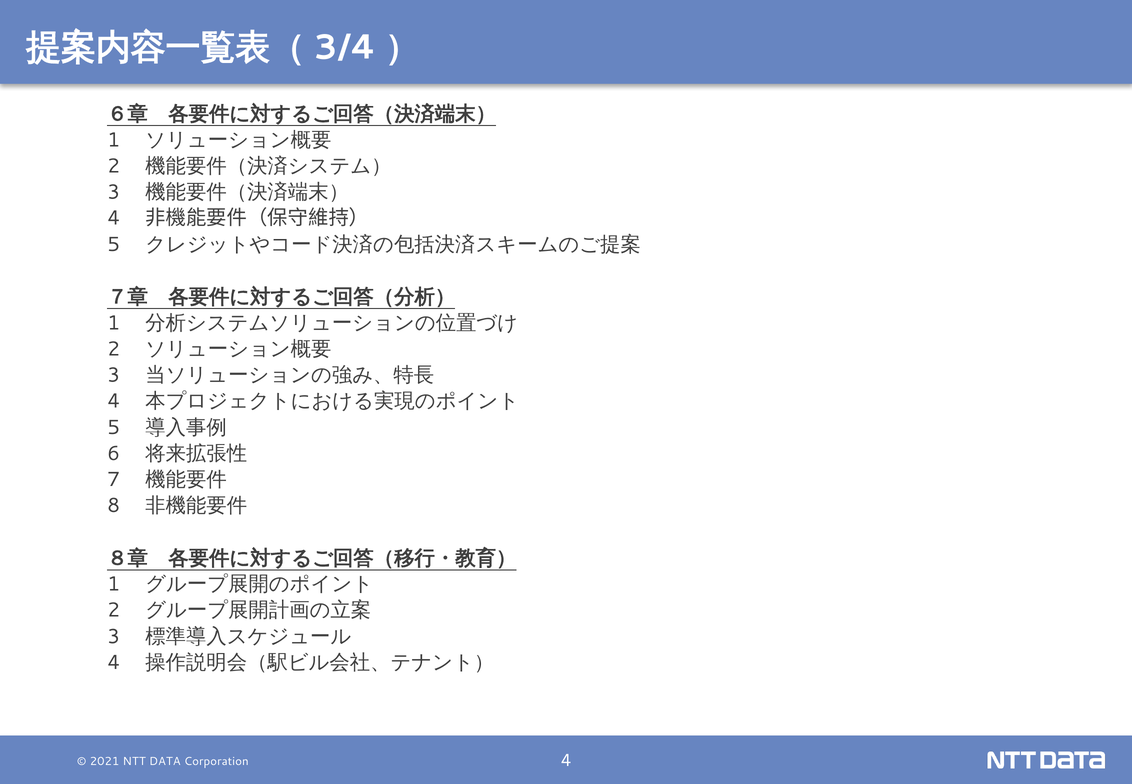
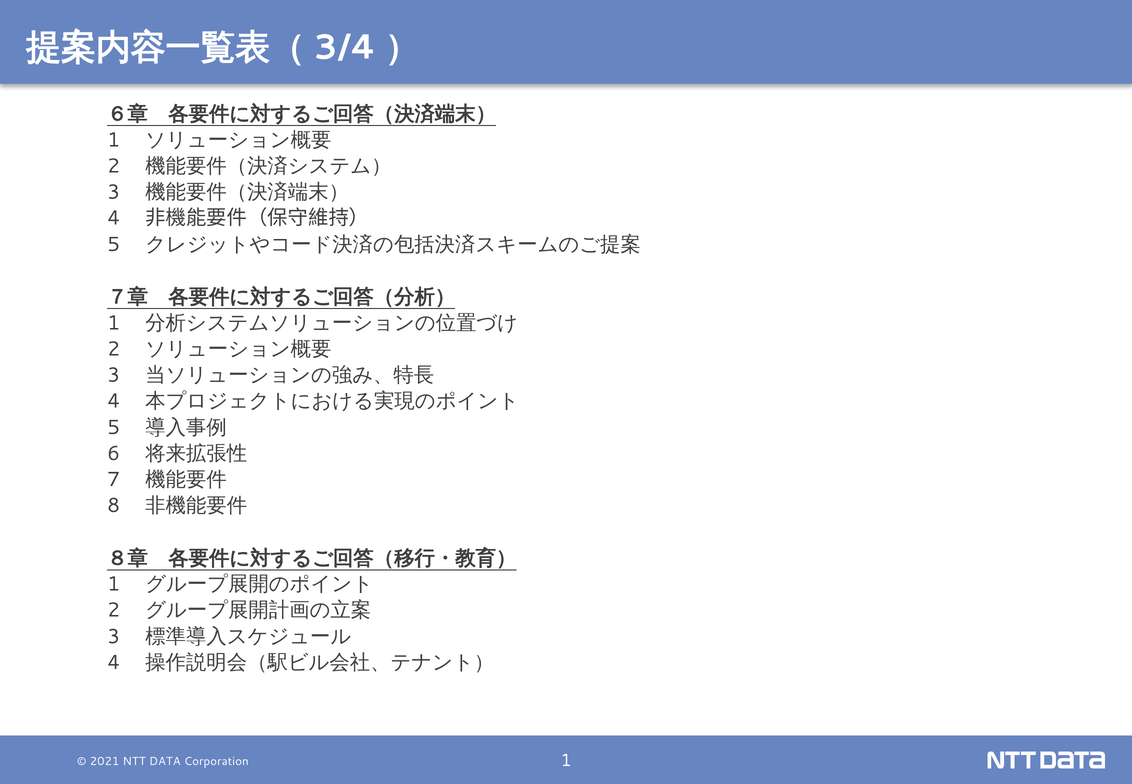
4: 4 -> 1 (566, 760)
